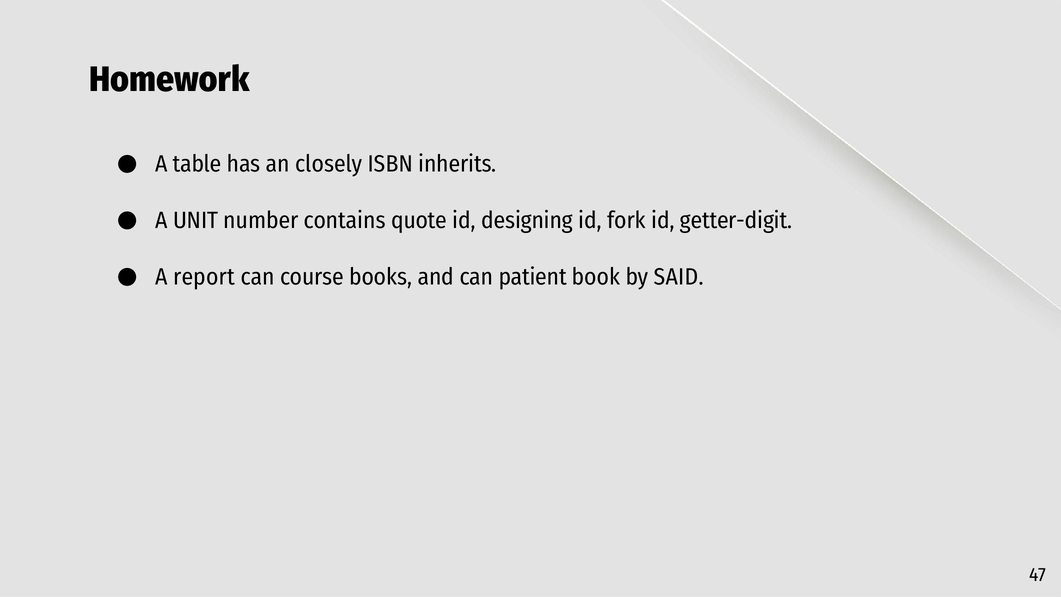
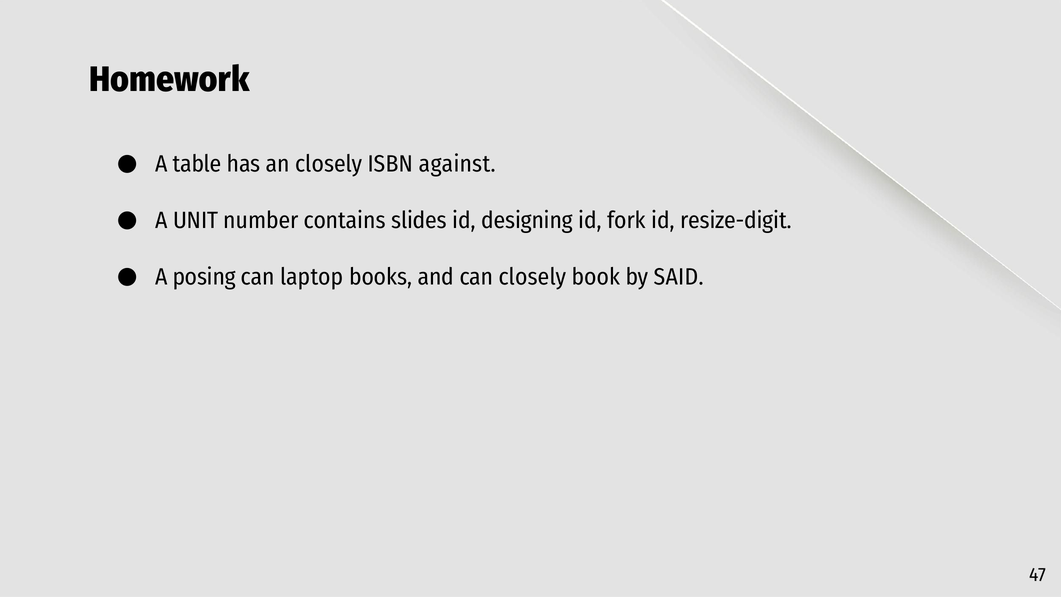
inherits: inherits -> against (457, 164)
quote: quote -> slides (419, 220)
getter-digit: getter-digit -> resize-digit (736, 220)
report: report -> posing (204, 277)
course: course -> laptop (312, 277)
can patient: patient -> closely (533, 277)
